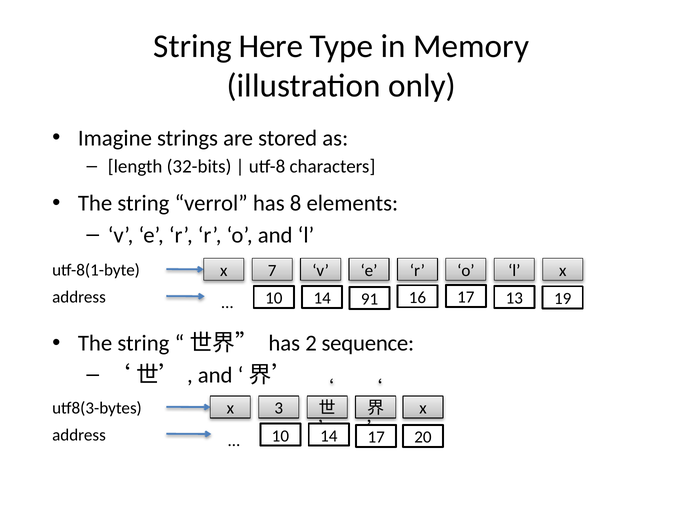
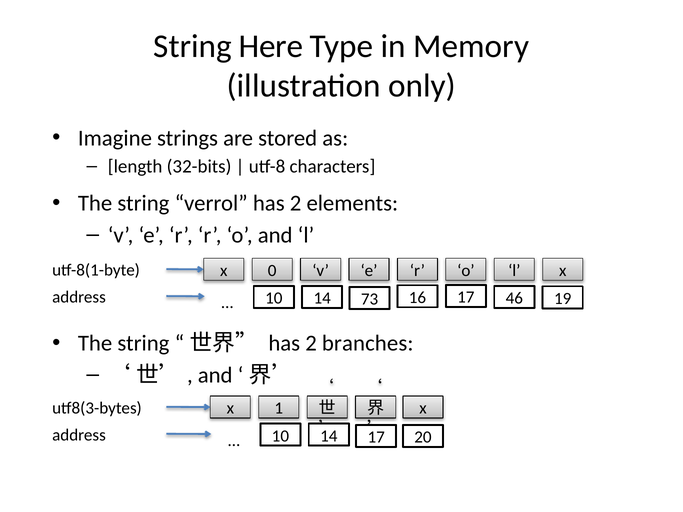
verrol has 8: 8 -> 2 (296, 203)
7: 7 -> 0 (272, 271)
13: 13 -> 46 (514, 298)
91: 91 -> 73 (370, 299)
sequence: sequence -> branches (368, 343)
3: 3 -> 1 (279, 408)
